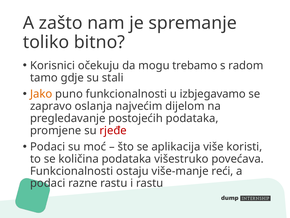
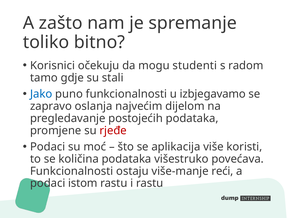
trebamo: trebamo -> studenti (195, 65)
Jako colour: orange -> blue (41, 94)
razne: razne -> istom (83, 183)
